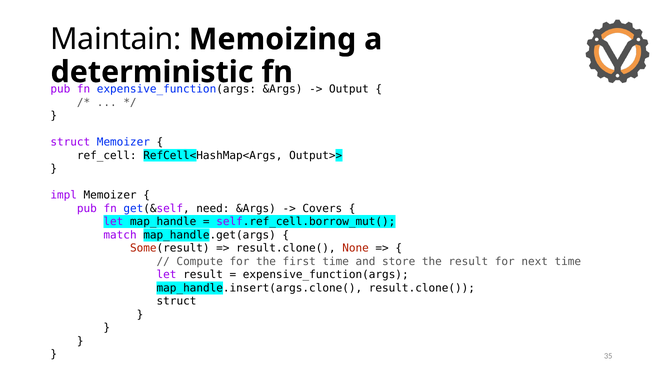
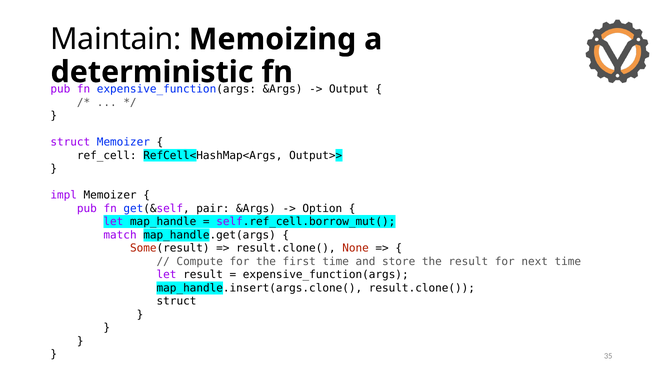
need: need -> pair (213, 208)
Covers: Covers -> Option (322, 208)
